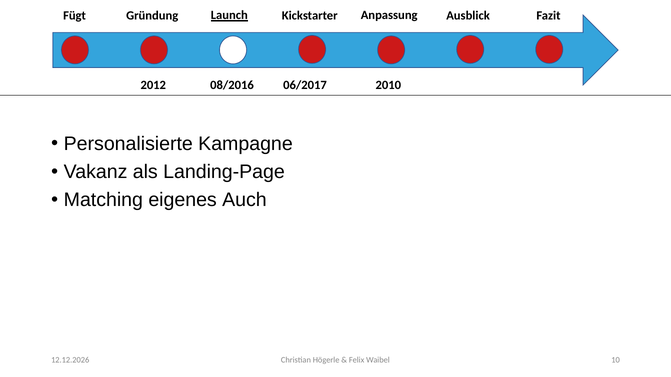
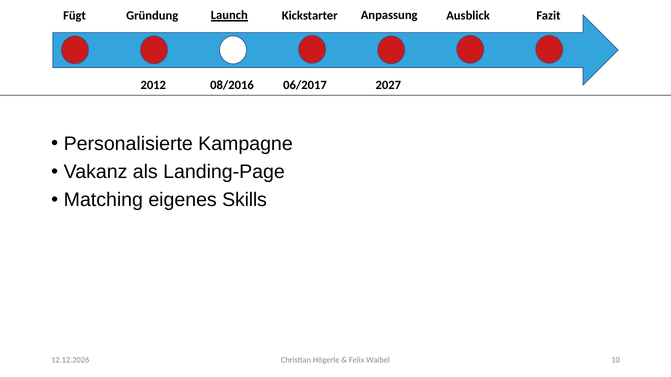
2010: 2010 -> 2027 (388, 85)
Auch: Auch -> Skills (245, 200)
